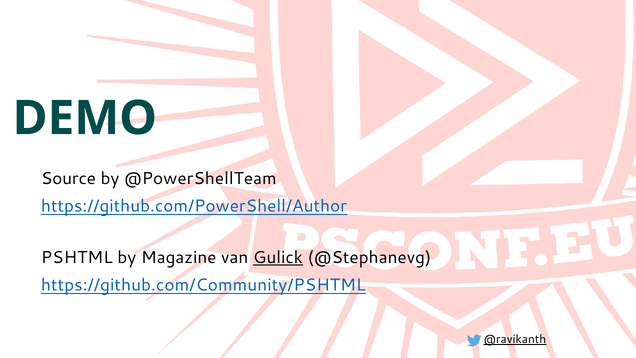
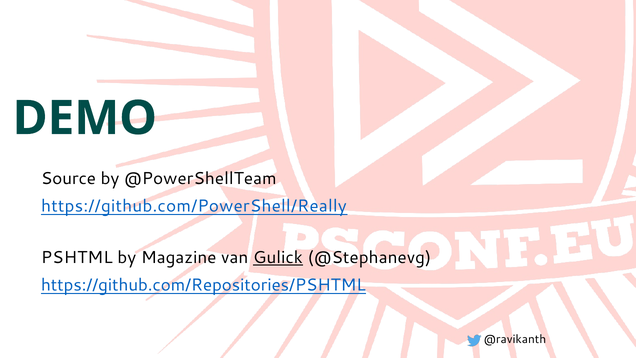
https://github.com/PowerShell/Author: https://github.com/PowerShell/Author -> https://github.com/PowerShell/Really (194, 206)
https://github.com/Community/PSHTML: https://github.com/Community/PSHTML -> https://github.com/Repositories/PSHTML (203, 285)
@ravikanth underline: present -> none (515, 339)
